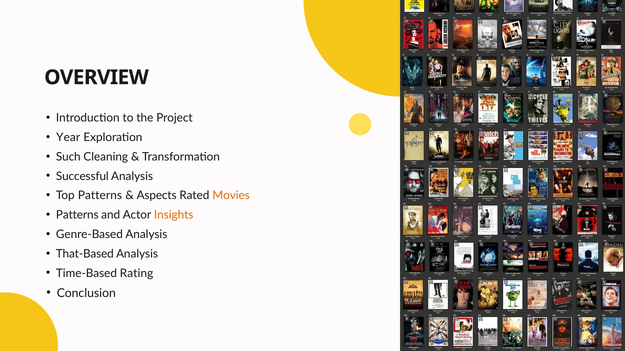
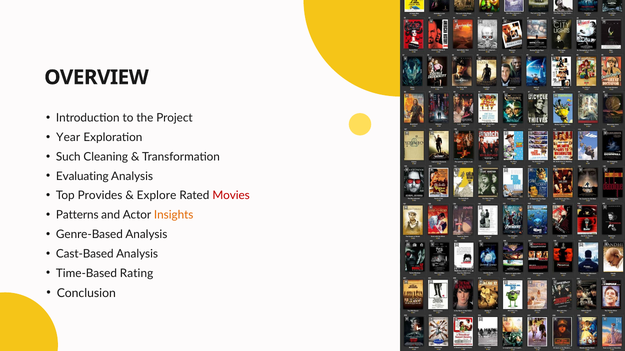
Successful: Successful -> Evaluating (82, 177)
Top Patterns: Patterns -> Provides (100, 196)
Aspects: Aspects -> Explore (157, 196)
Movies colour: orange -> red (231, 196)
That-Based: That-Based -> Cast-Based (85, 254)
